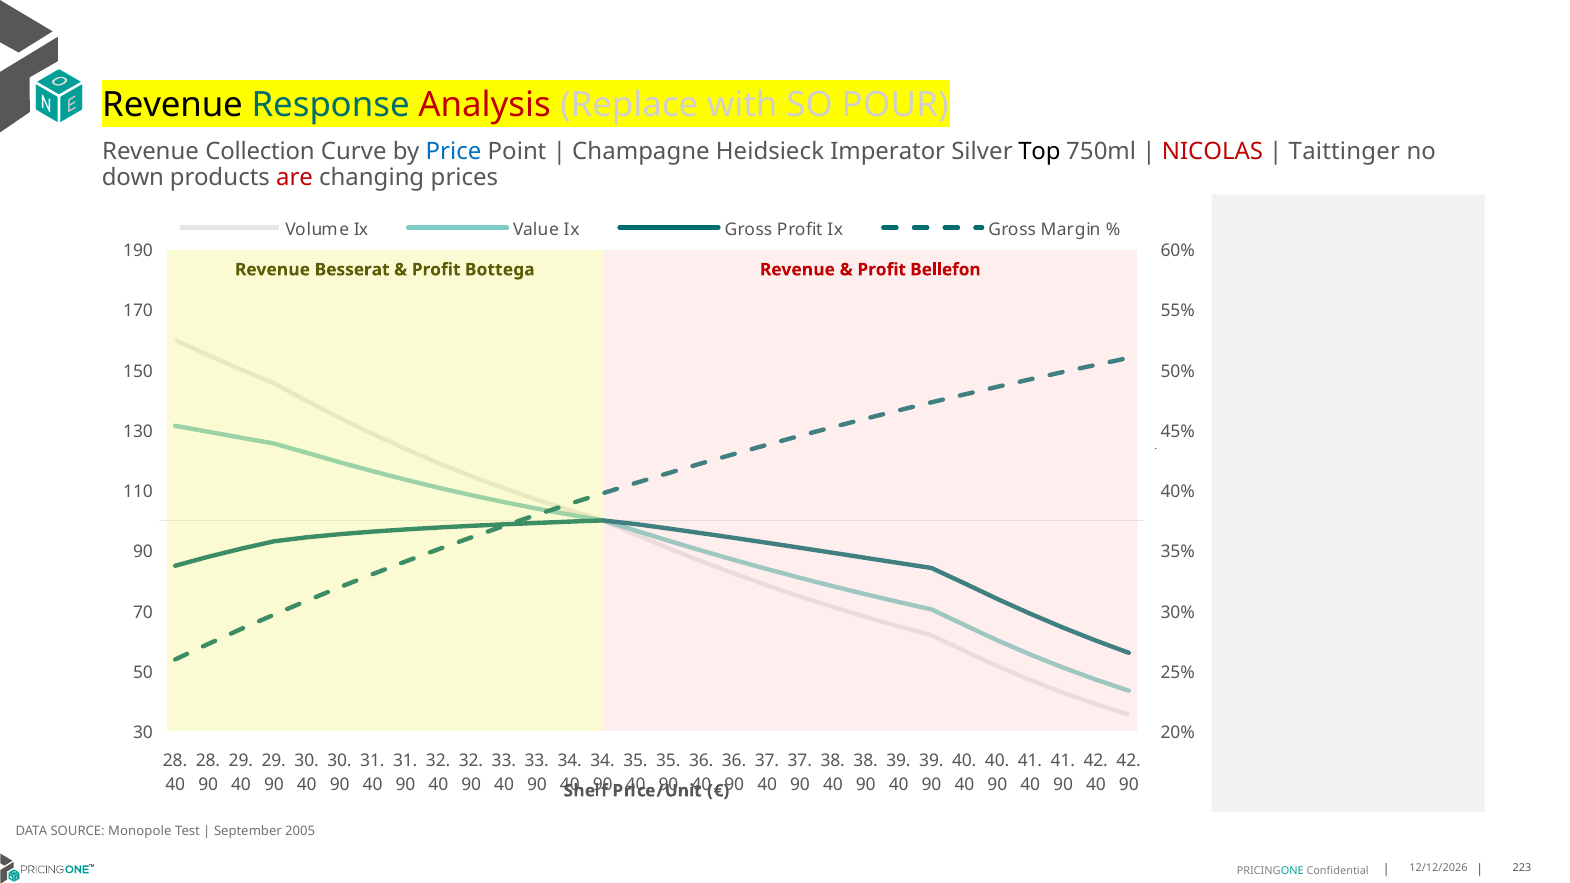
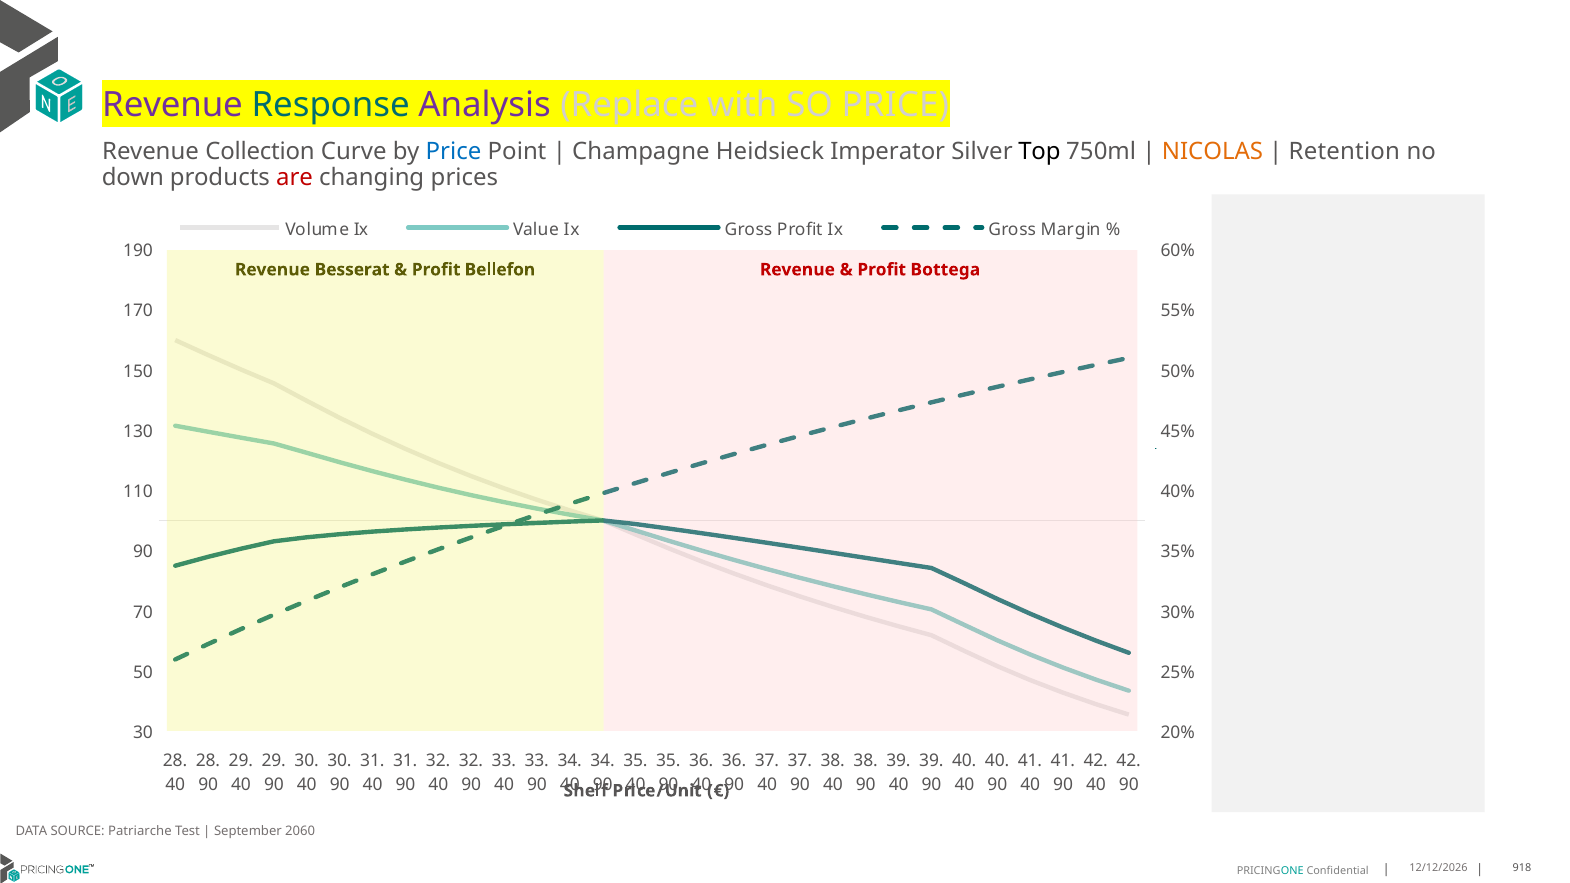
Revenue colour: black -> purple (173, 106)
Analysis colour: red -> purple (485, 106)
SO POUR: POUR -> PRICE (895, 106)
NICOLAS colour: red -> orange (1212, 152)
Taittinger: Taittinger -> Retention (1344, 152)
Bottega: Bottega -> Bellefon (500, 270)
Bellefon: Bellefon -> Bottega (945, 270)
Monopole: Monopole -> Patriarche (140, 832)
2005: 2005 -> 2060 (300, 832)
223: 223 -> 918 (1522, 868)
